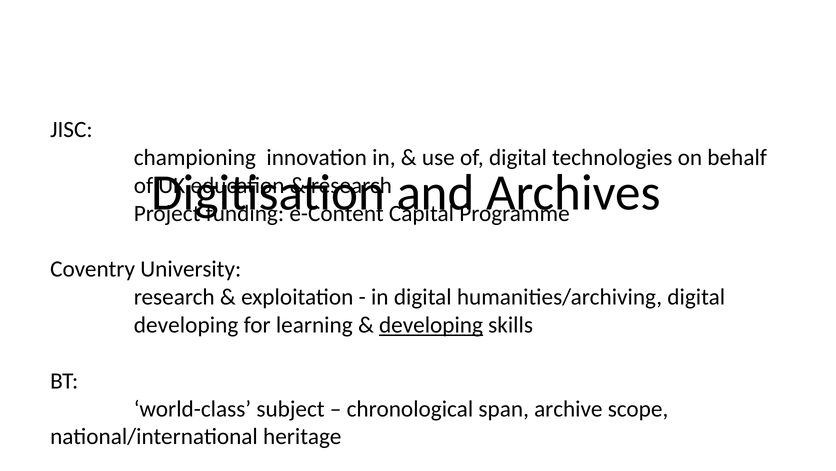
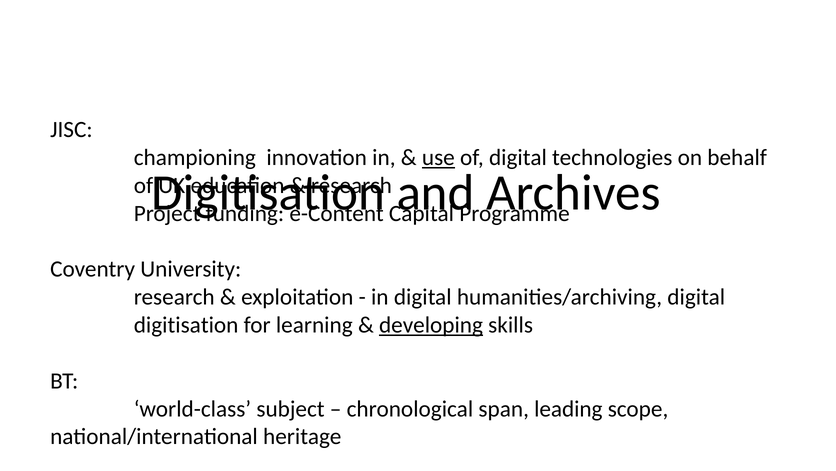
use underline: none -> present (438, 157)
developing: developing -> digitisation (186, 325)
span archive: archive -> leading (568, 408)
